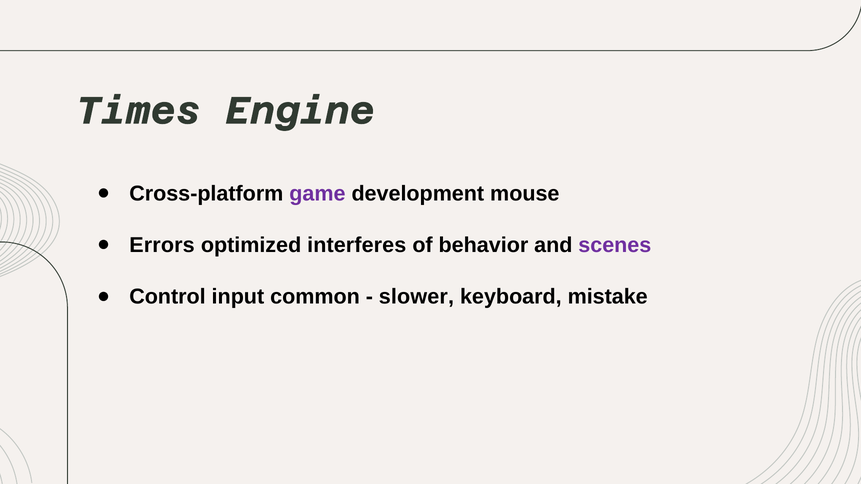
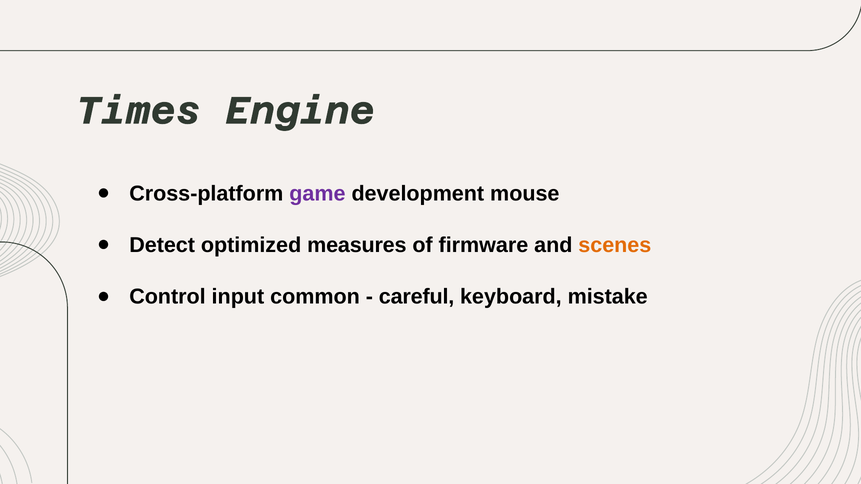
Errors: Errors -> Detect (162, 245)
interferes: interferes -> measures (357, 245)
behavior: behavior -> firmware (483, 245)
scenes colour: purple -> orange (615, 245)
slower: slower -> careful (417, 297)
